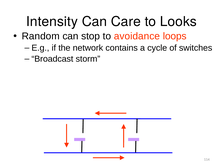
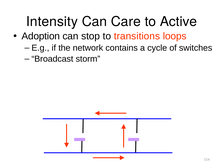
Looks: Looks -> Active (178, 22)
Random: Random -> Adoption (41, 36)
avoidance: avoidance -> transitions (137, 36)
